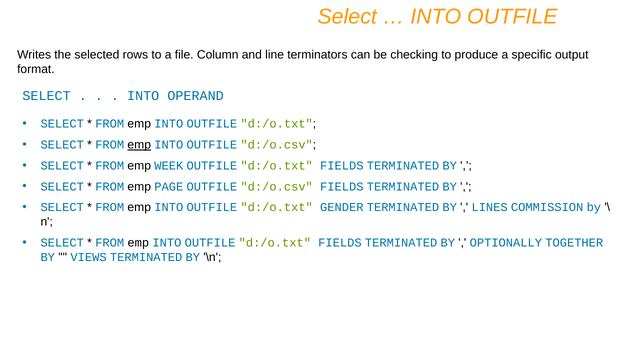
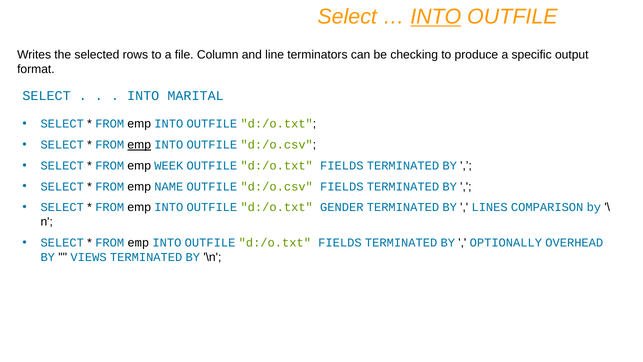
INTO underline: none -> present (436, 17)
OPERAND: OPERAND -> MARITAL (196, 96)
PAGE: PAGE -> NAME (169, 186)
COMMISSION: COMMISSION -> COMPARISON (547, 207)
TOGETHER: TOGETHER -> OVERHEAD (574, 243)
